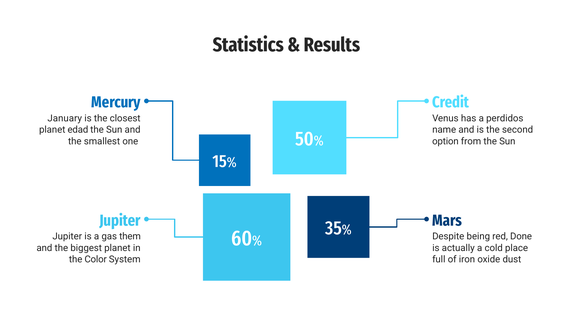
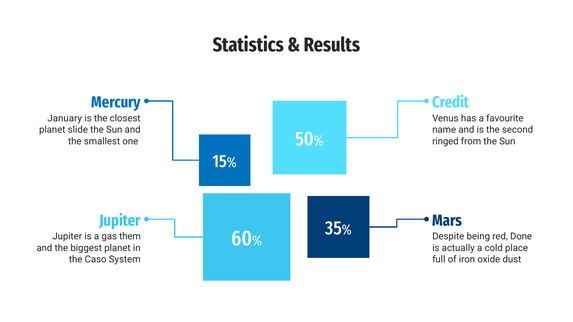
perdidos: perdidos -> favourite (505, 118)
edad: edad -> slide (78, 130)
option: option -> ringed (445, 141)
Color: Color -> Caso (96, 260)
